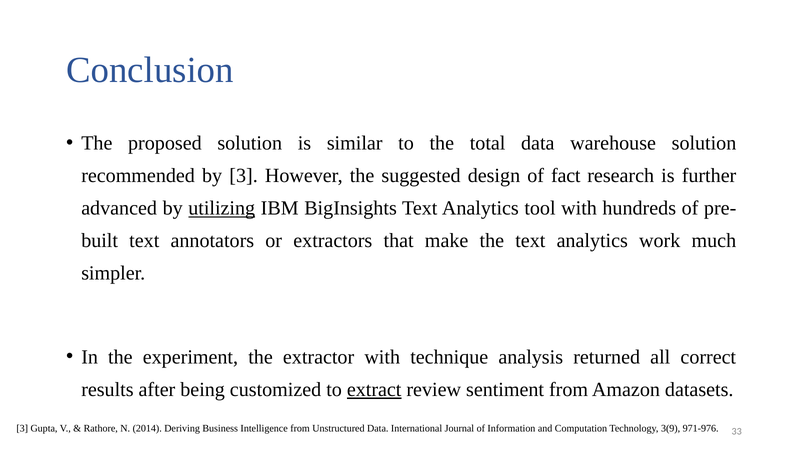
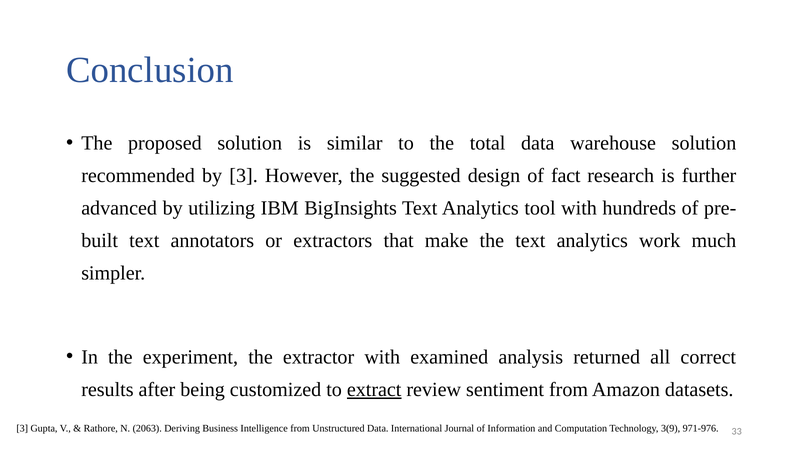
utilizing underline: present -> none (222, 208)
technique: technique -> examined (449, 357)
2014: 2014 -> 2063 (147, 428)
